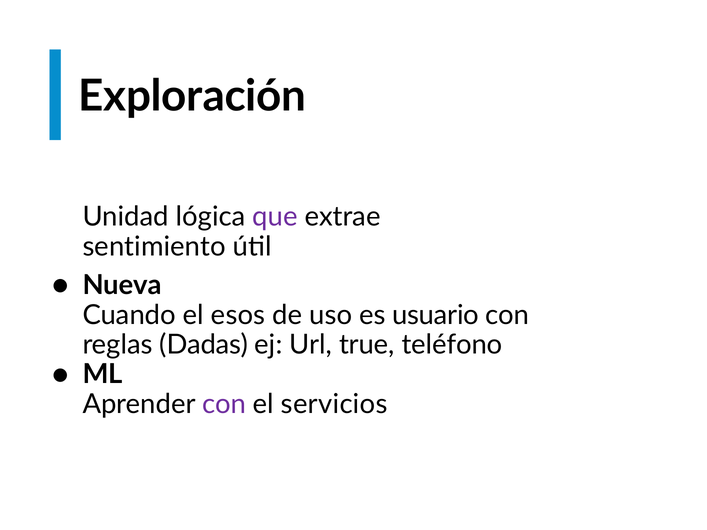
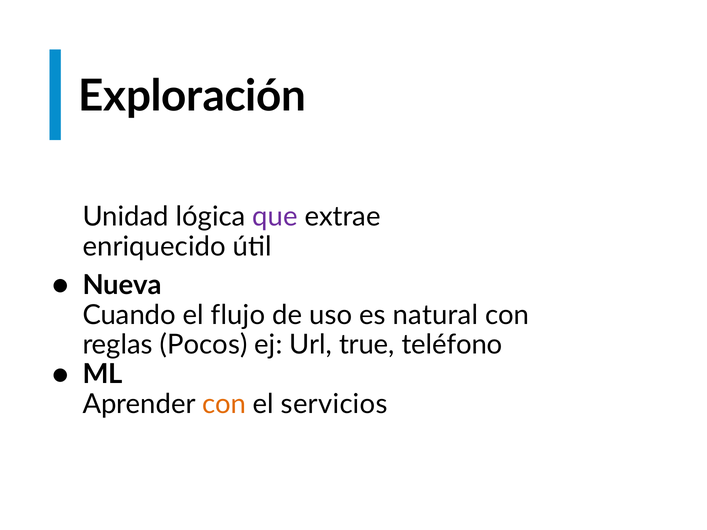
sentimiento: sentimiento -> enriquecido (154, 247)
esos: esos -> flujo (238, 315)
usuario: usuario -> natural (435, 315)
Dadas: Dadas -> Pocos (204, 345)
con colour: purple -> orange (224, 404)
